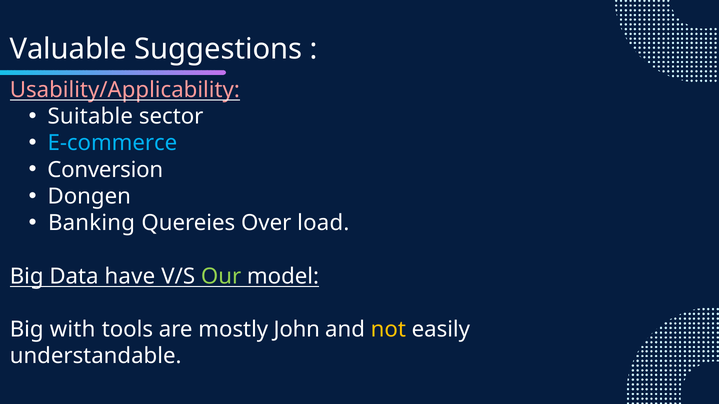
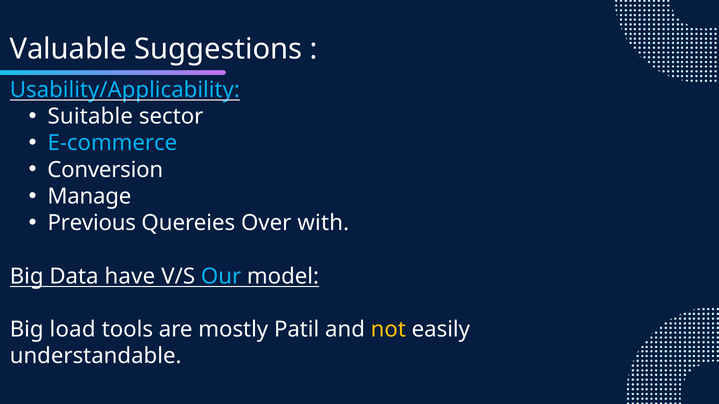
Usability/Applicability colour: pink -> light blue (125, 90)
Dongen: Dongen -> Manage (89, 197)
Banking: Banking -> Previous (92, 223)
load: load -> with (323, 223)
Our colour: light green -> light blue (221, 277)
with: with -> load (73, 330)
John: John -> Patil (297, 330)
